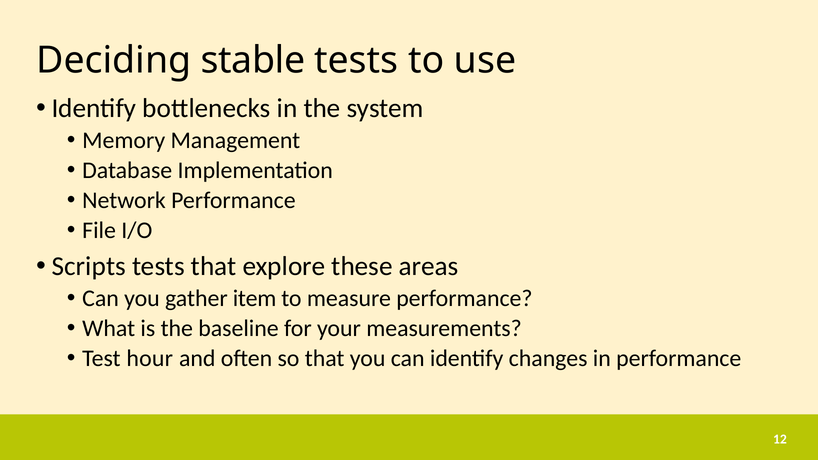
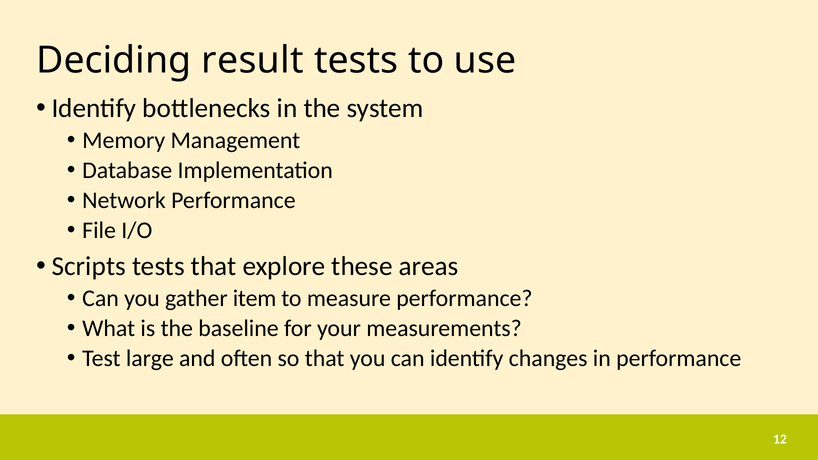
stable: stable -> result (253, 61)
hour: hour -> large (150, 358)
